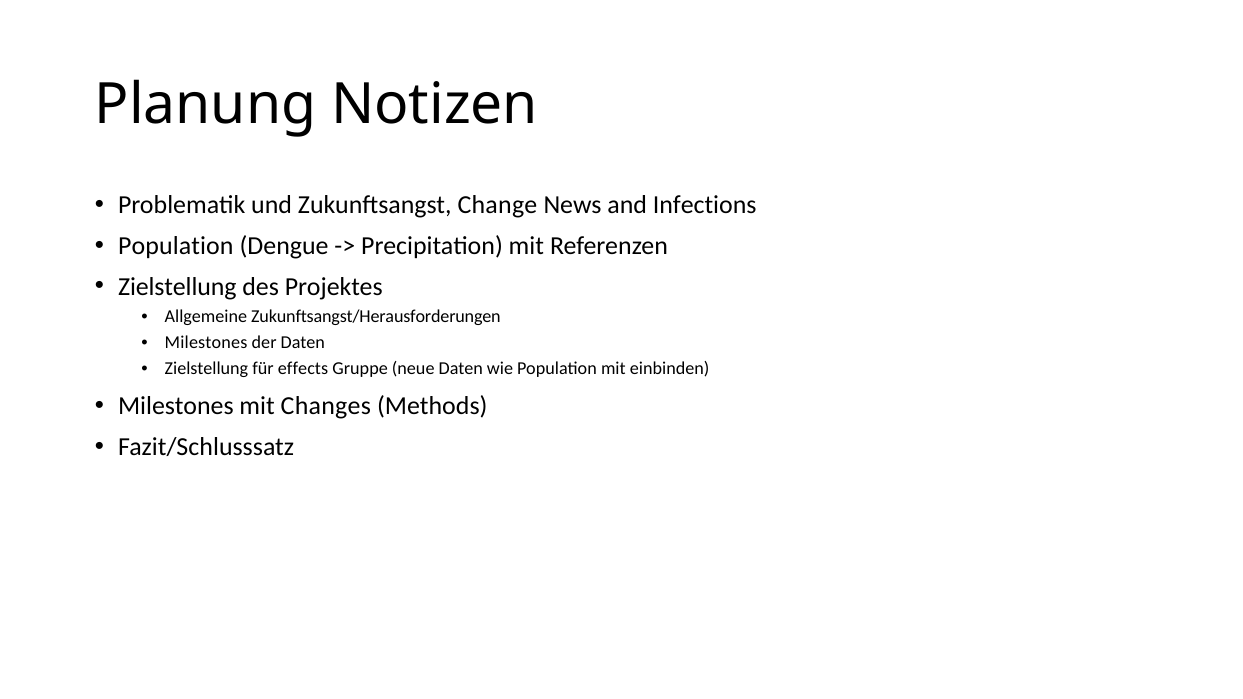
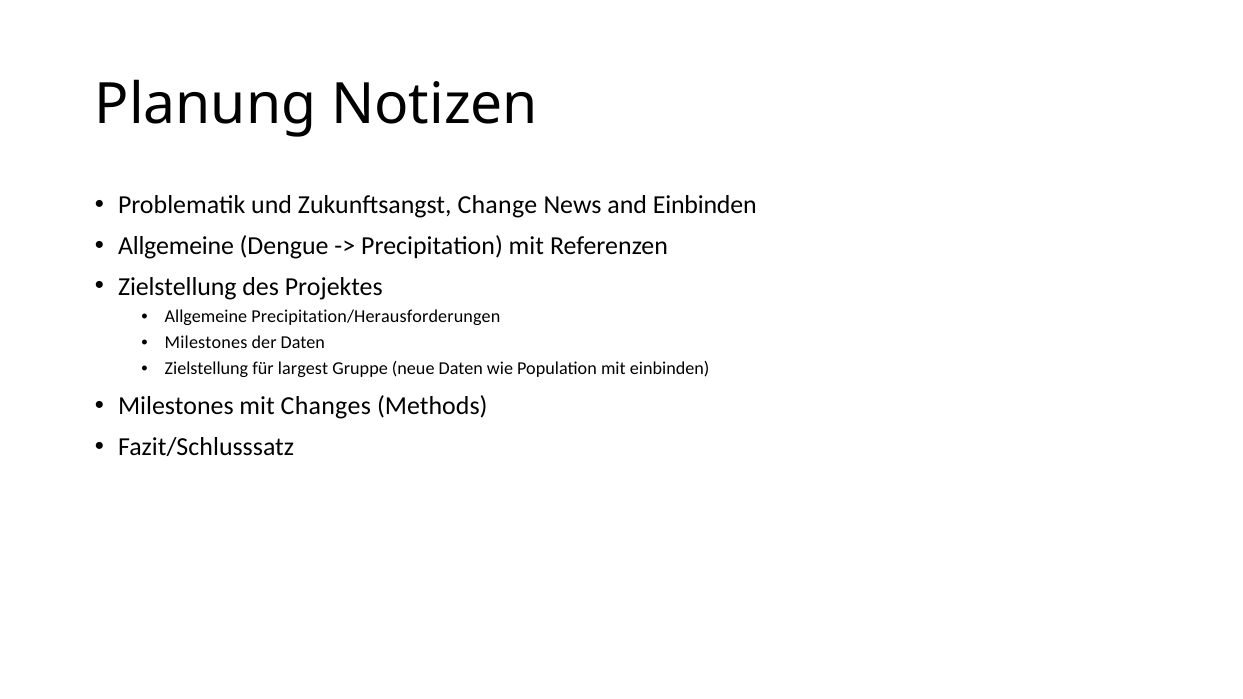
and Infections: Infections -> Einbinden (705, 205)
Population: Population -> Allgemeine (176, 246)
Zukunftsangst/Herausforderungen: Zukunftsangst/Herausforderungen -> Precipitation/Herausforderungen (376, 317)
effects: effects -> largest (303, 369)
